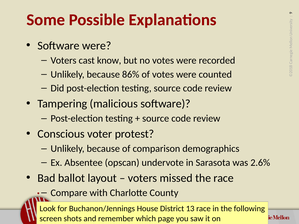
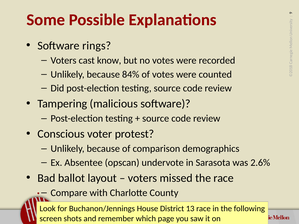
Software were: were -> rings (97, 46)
86%: 86% -> 84% (131, 74)
